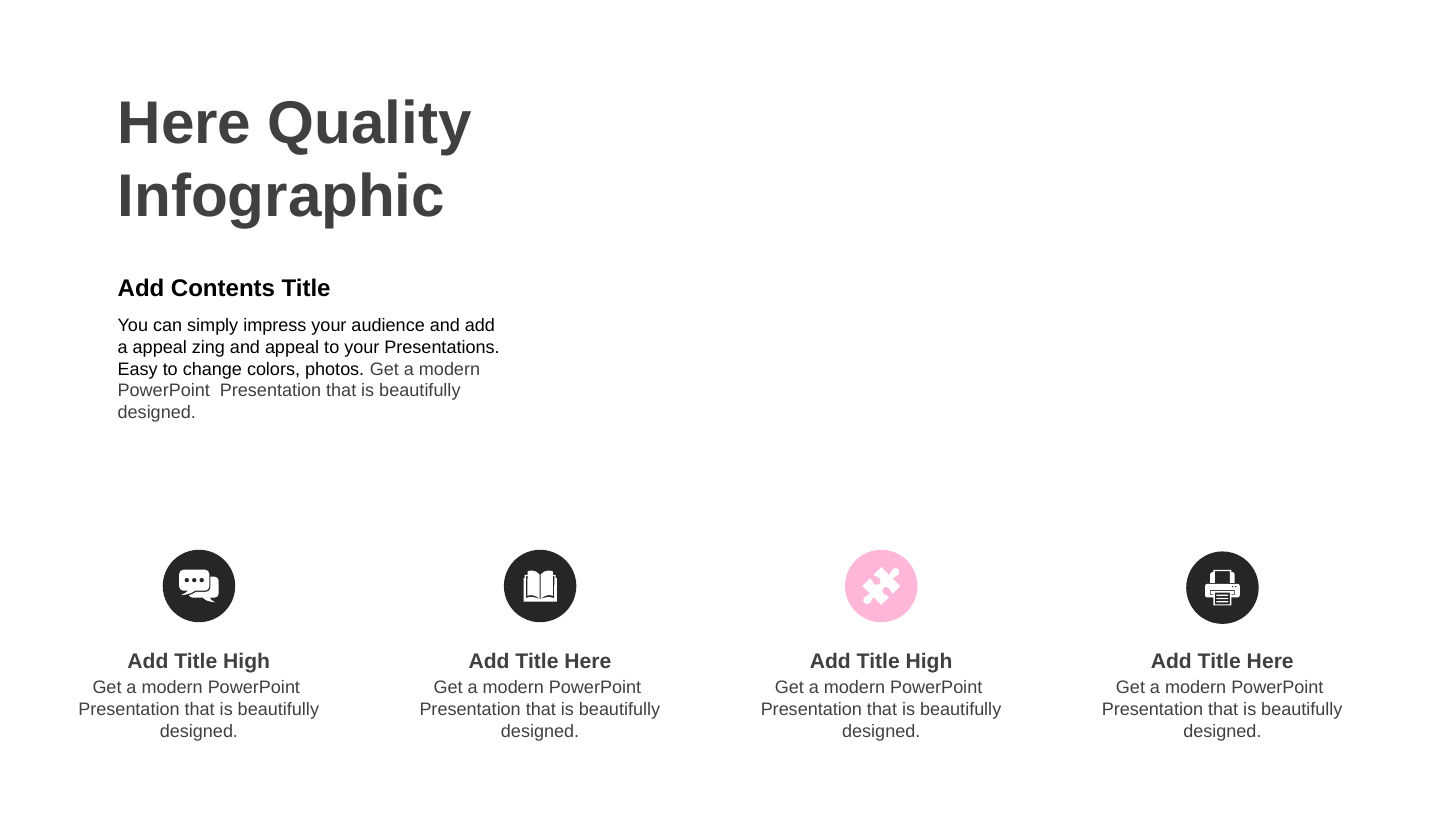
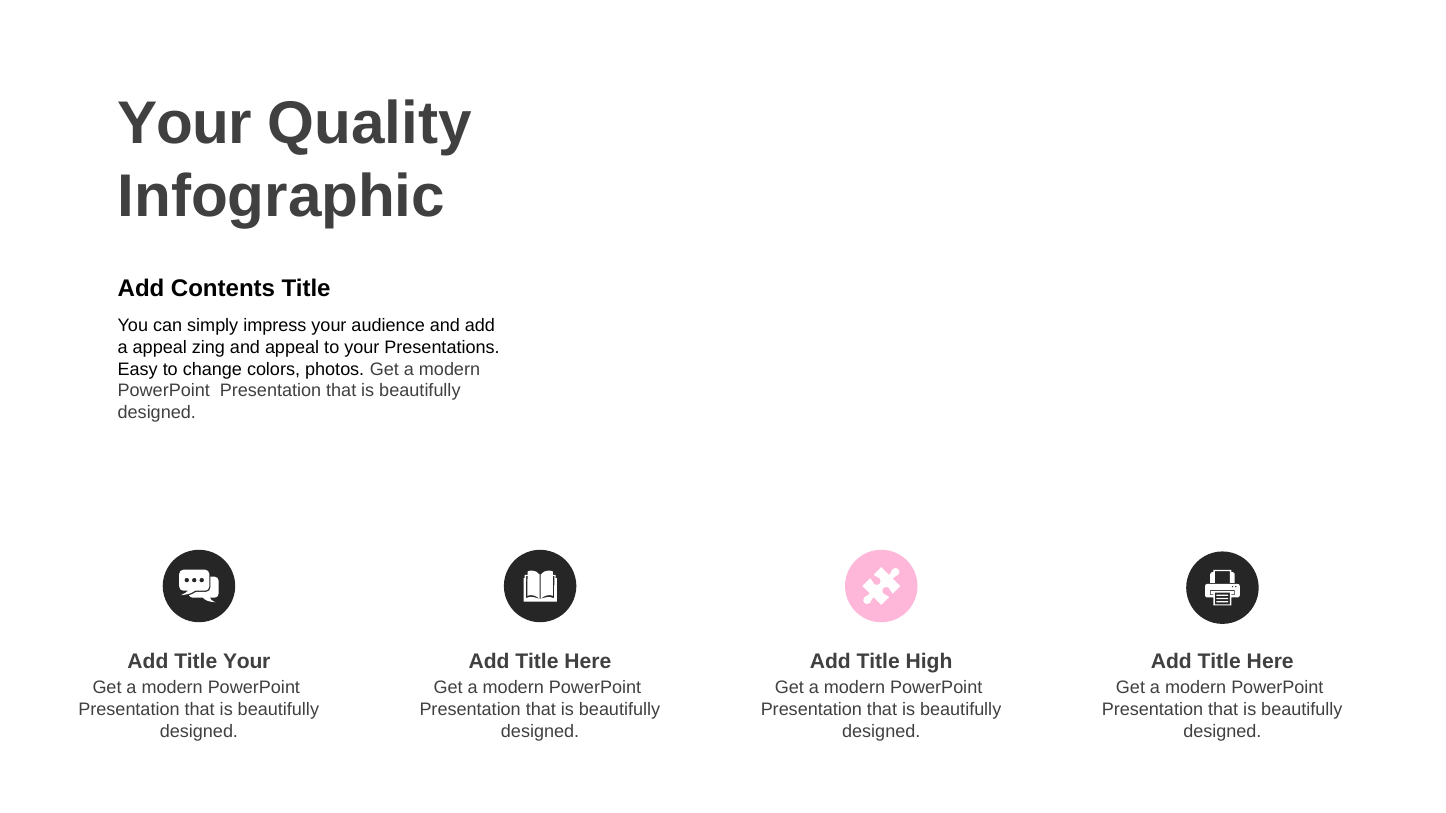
Here: Here -> Your (185, 124)
High: High -> Your (247, 662)
